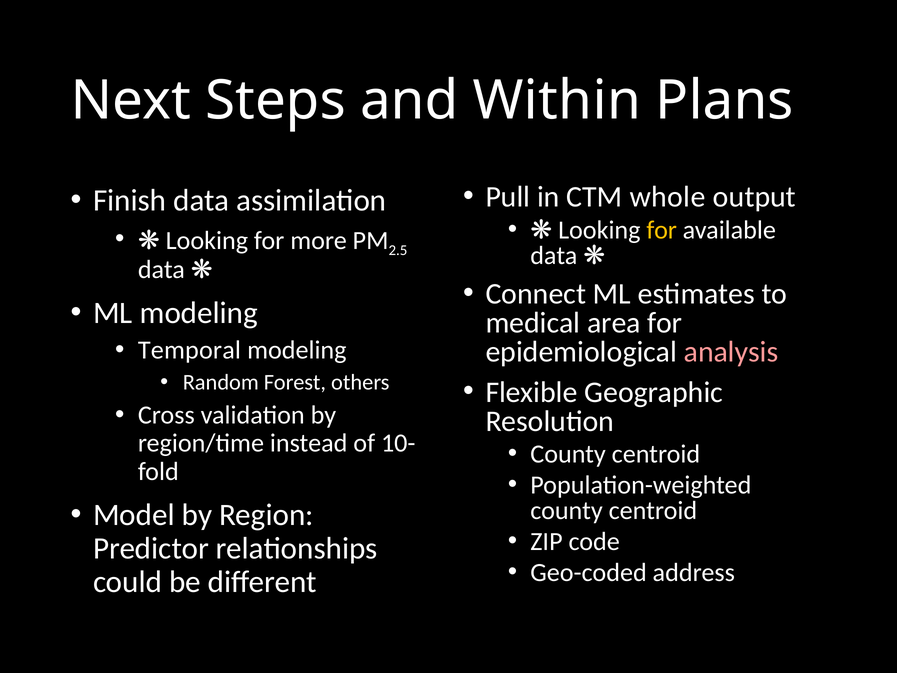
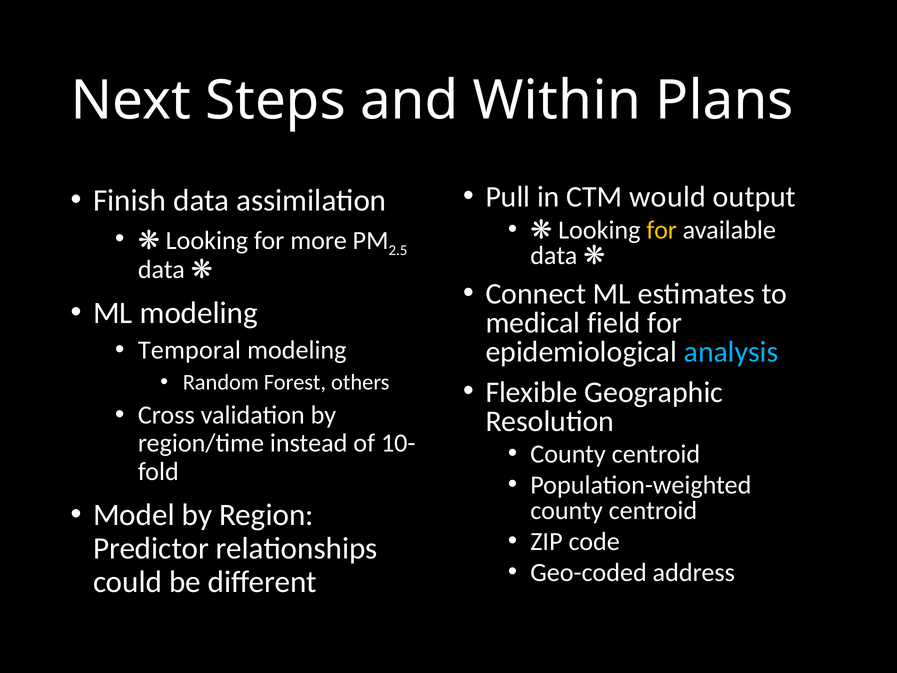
whole: whole -> would (668, 197)
area: area -> field (614, 323)
analysis colour: pink -> light blue (731, 352)
